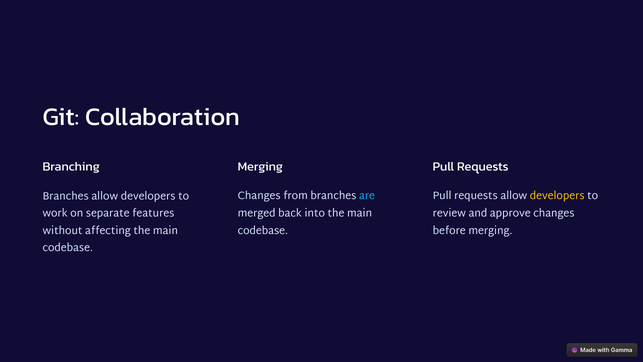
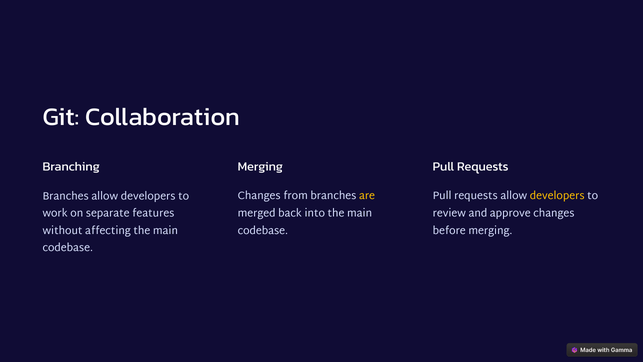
are colour: light blue -> yellow (367, 196)
